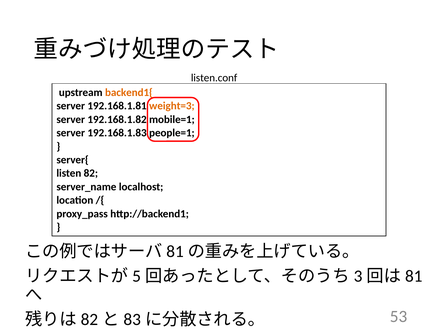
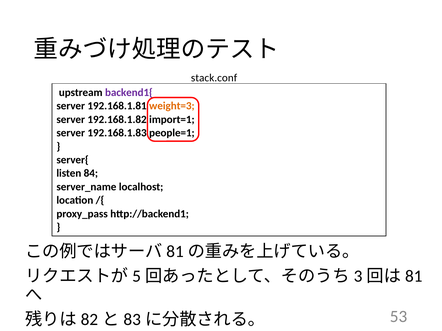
listen.conf: listen.conf -> stack.conf (214, 78)
backend1{ colour: orange -> purple (129, 93)
mobile=1: mobile=1 -> import=1 (172, 120)
82: 82 -> 84 (91, 174)
